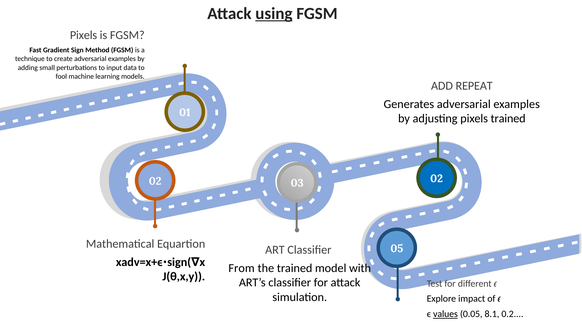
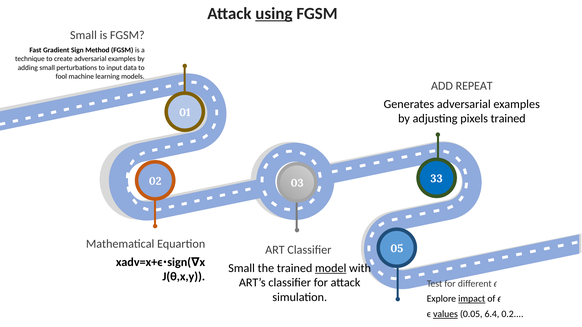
Pixels: Pixels -> Small (83, 35)
02 02: 02 -> 33 (437, 179)
From: From -> Small (242, 268)
model underline: none -> present (331, 268)
impact underline: none -> present (472, 299)
8.1: 8.1 -> 6.4 (492, 314)
